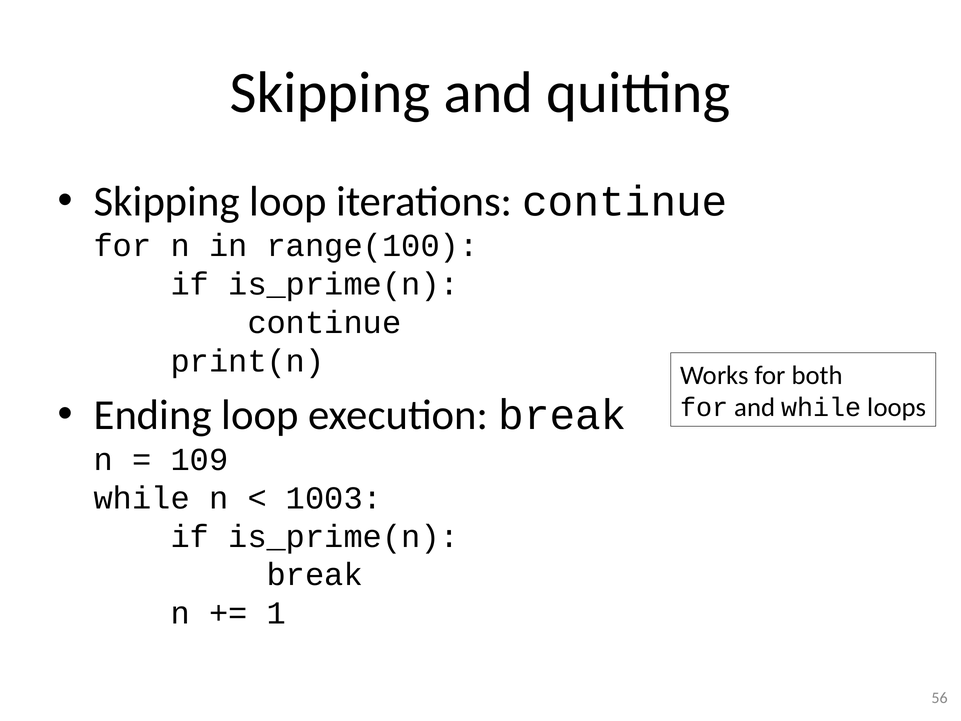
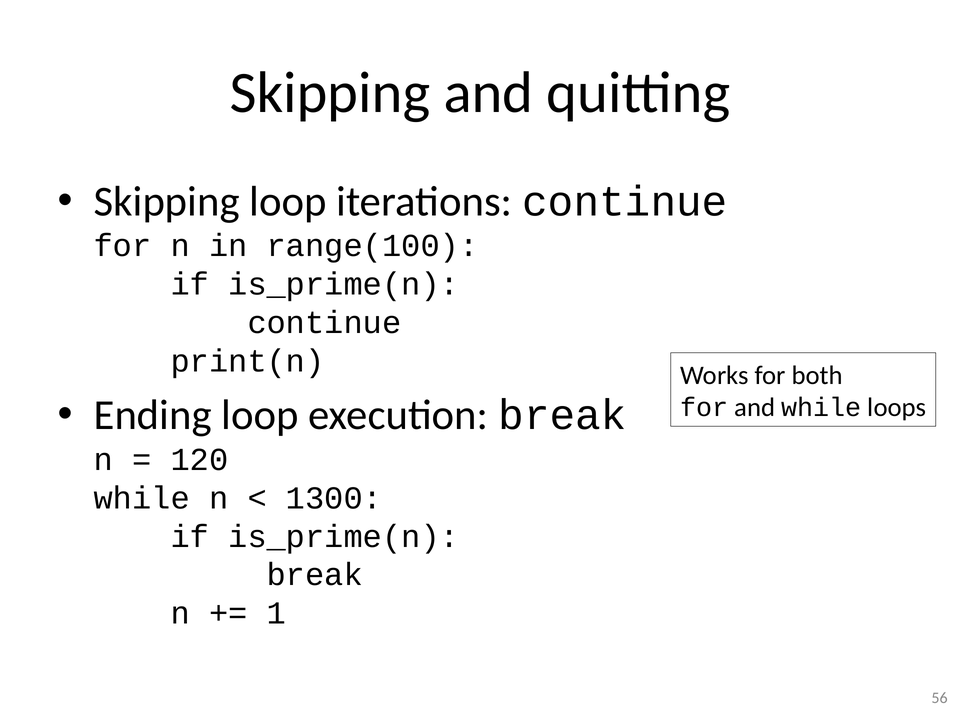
109: 109 -> 120 (199, 459)
1003: 1003 -> 1300 (334, 498)
